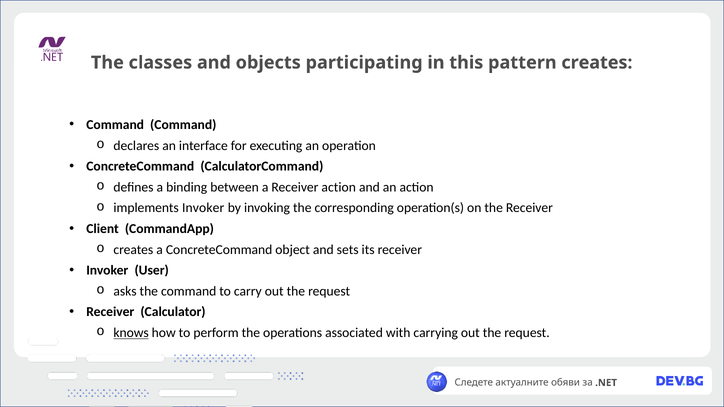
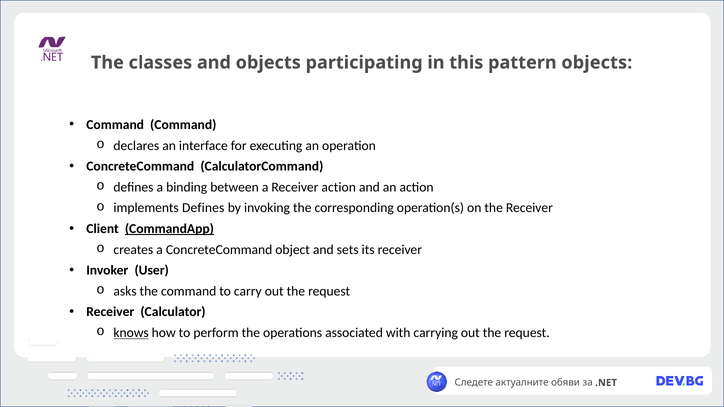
pattern creates: creates -> objects (597, 63)
implements Invoker: Invoker -> Defines (203, 208)
CommandApp underline: none -> present (169, 229)
